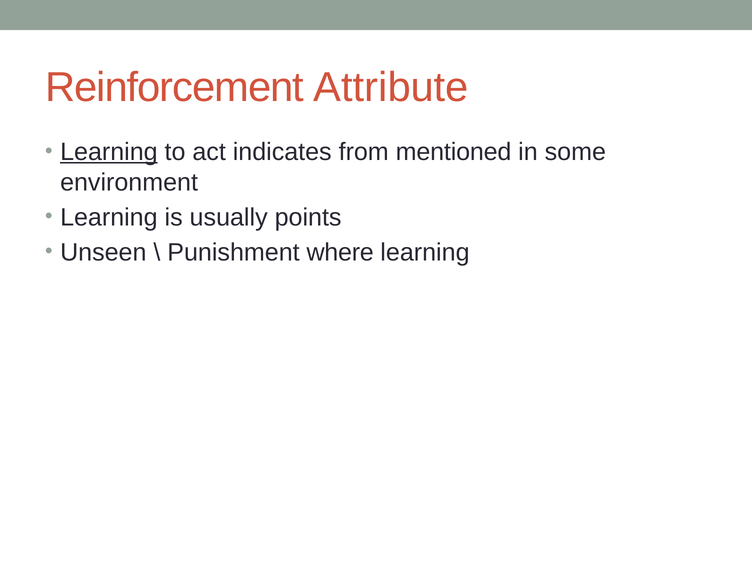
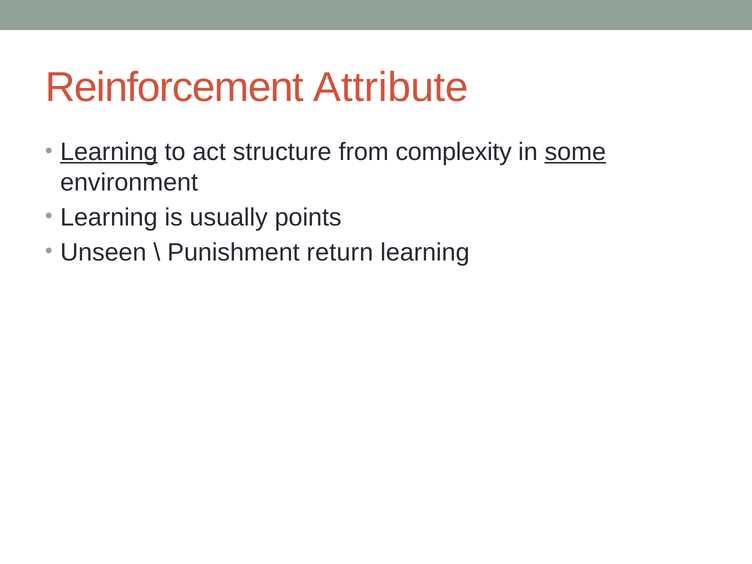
indicates: indicates -> structure (282, 152)
mentioned: mentioned -> complexity (454, 152)
some underline: none -> present (575, 152)
where: where -> return (340, 252)
